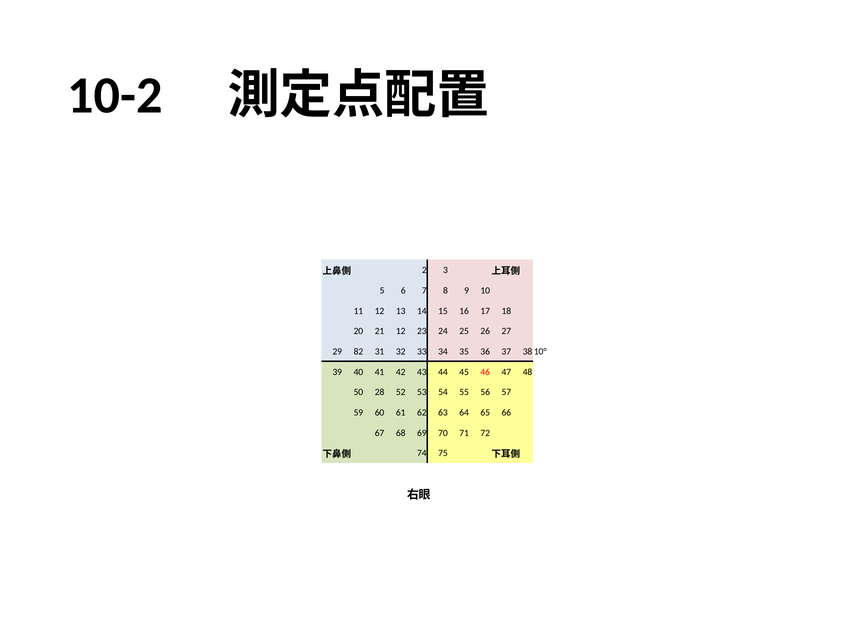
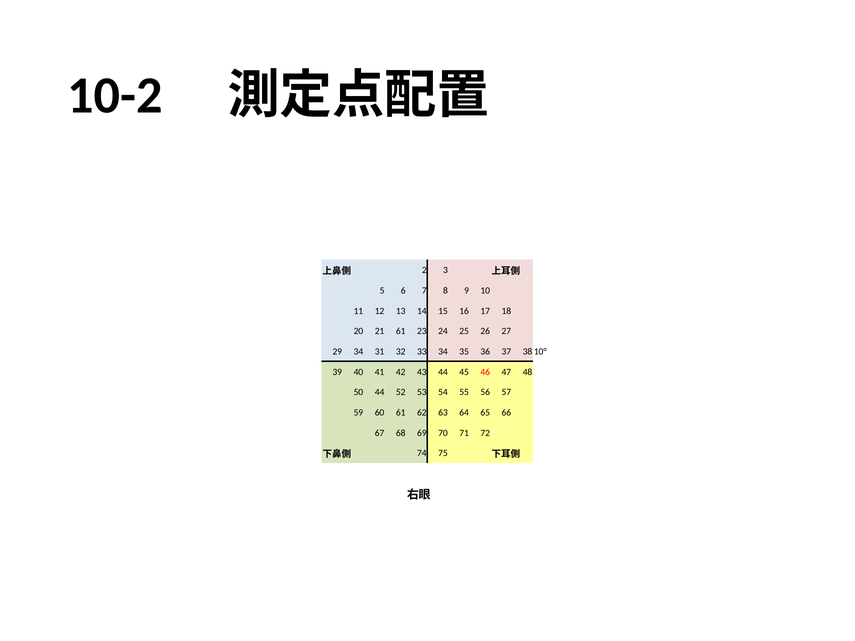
21 12: 12 -> 61 (401, 331)
29 82: 82 -> 34 (358, 352)
50 28: 28 -> 44 (380, 392)
